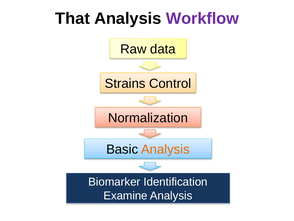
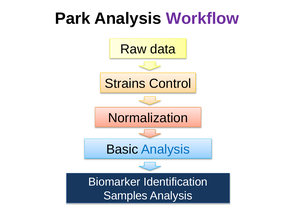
That: That -> Park (73, 18)
Analysis colour: orange -> blue (165, 149)
Examine: Examine -> Samples (126, 195)
